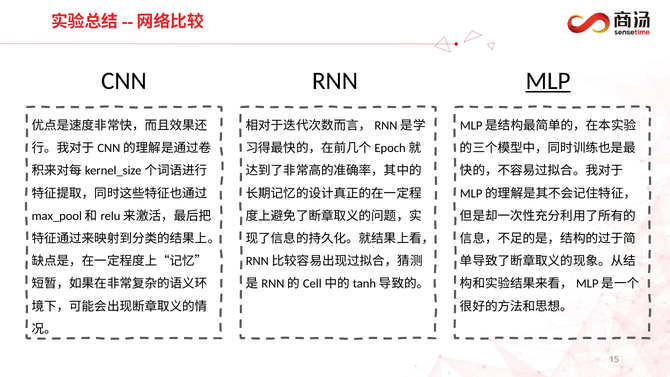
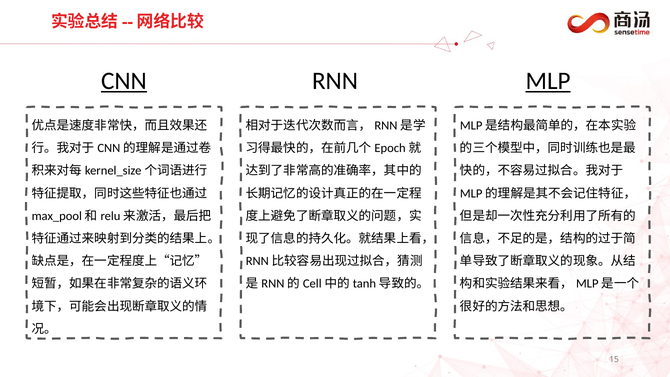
CNN underline: none -> present (124, 81)
